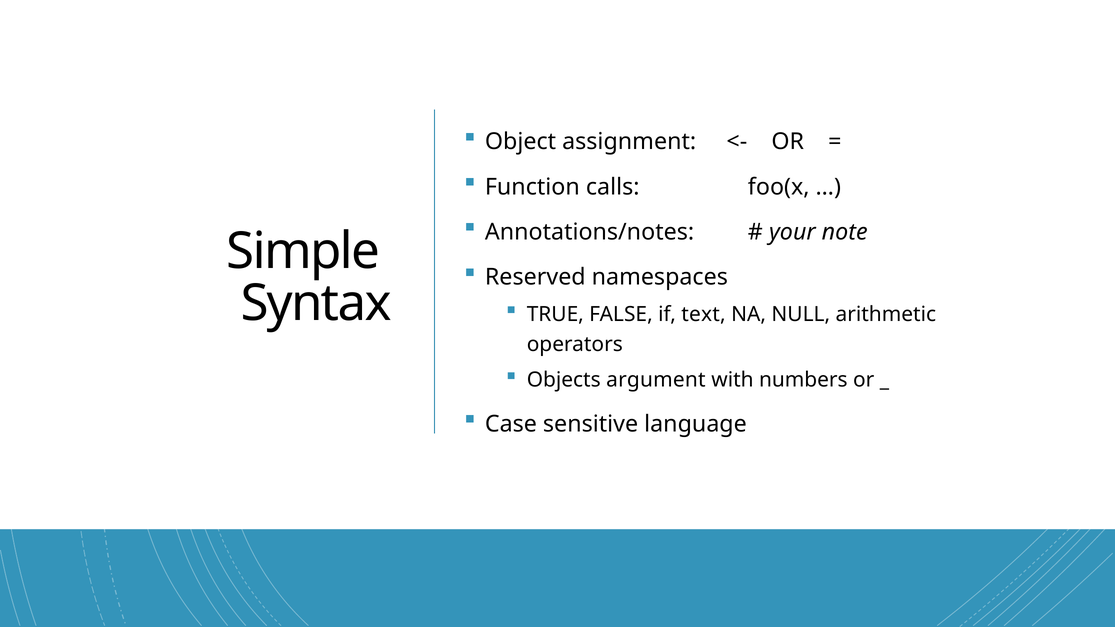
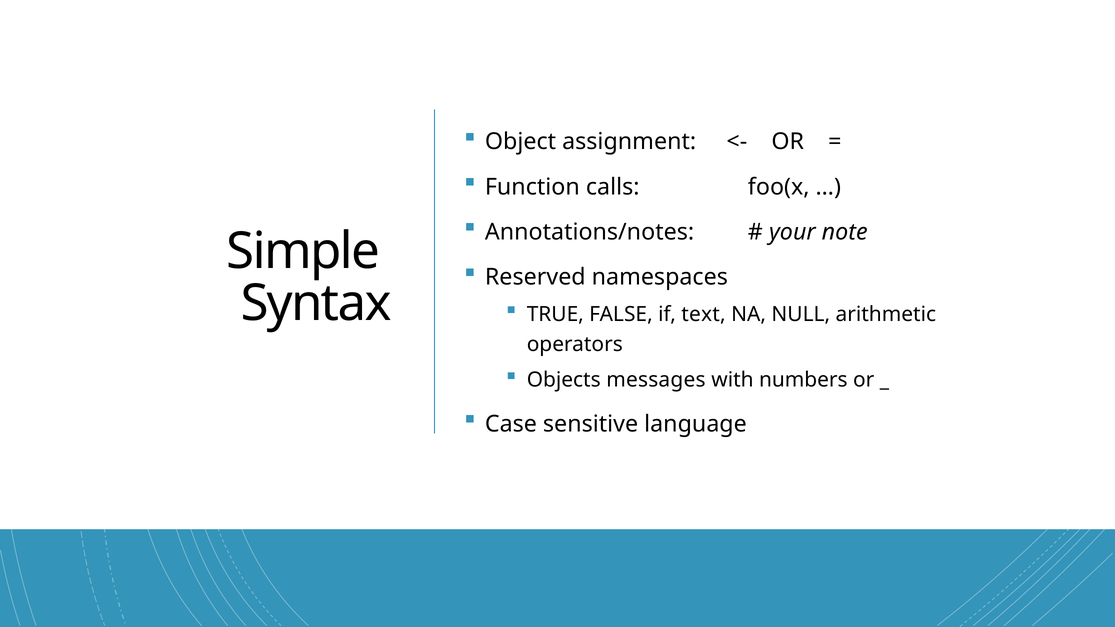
argument: argument -> messages (656, 380)
